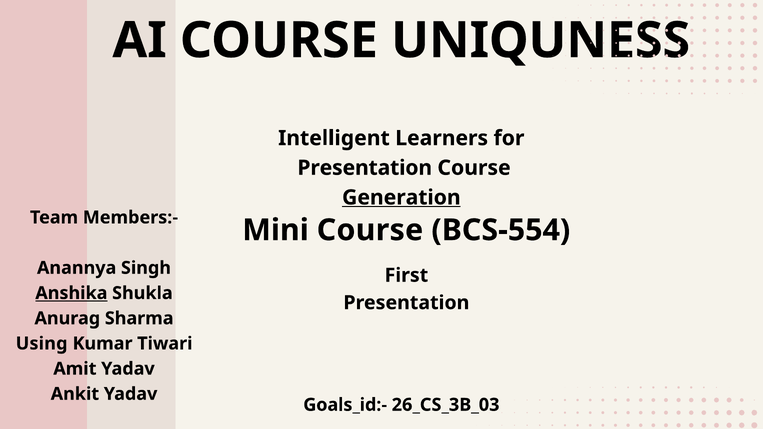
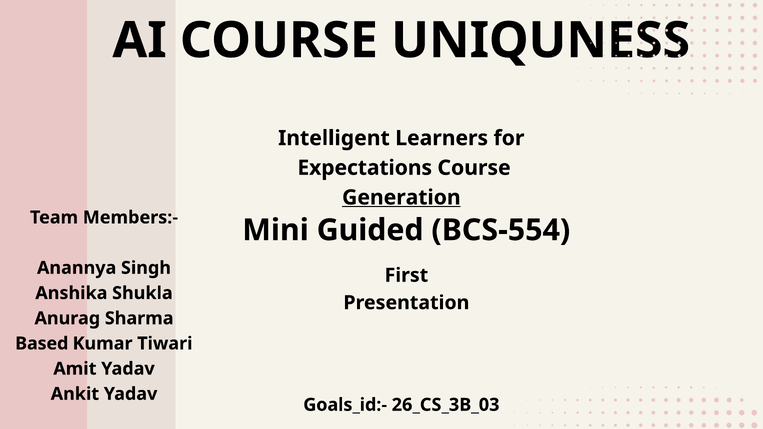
Presentation: Presentation -> Expectations (365, 168)
Mini Course: Course -> Guided (370, 230)
Anshika underline: present -> none (71, 293)
Using: Using -> Based (42, 344)
